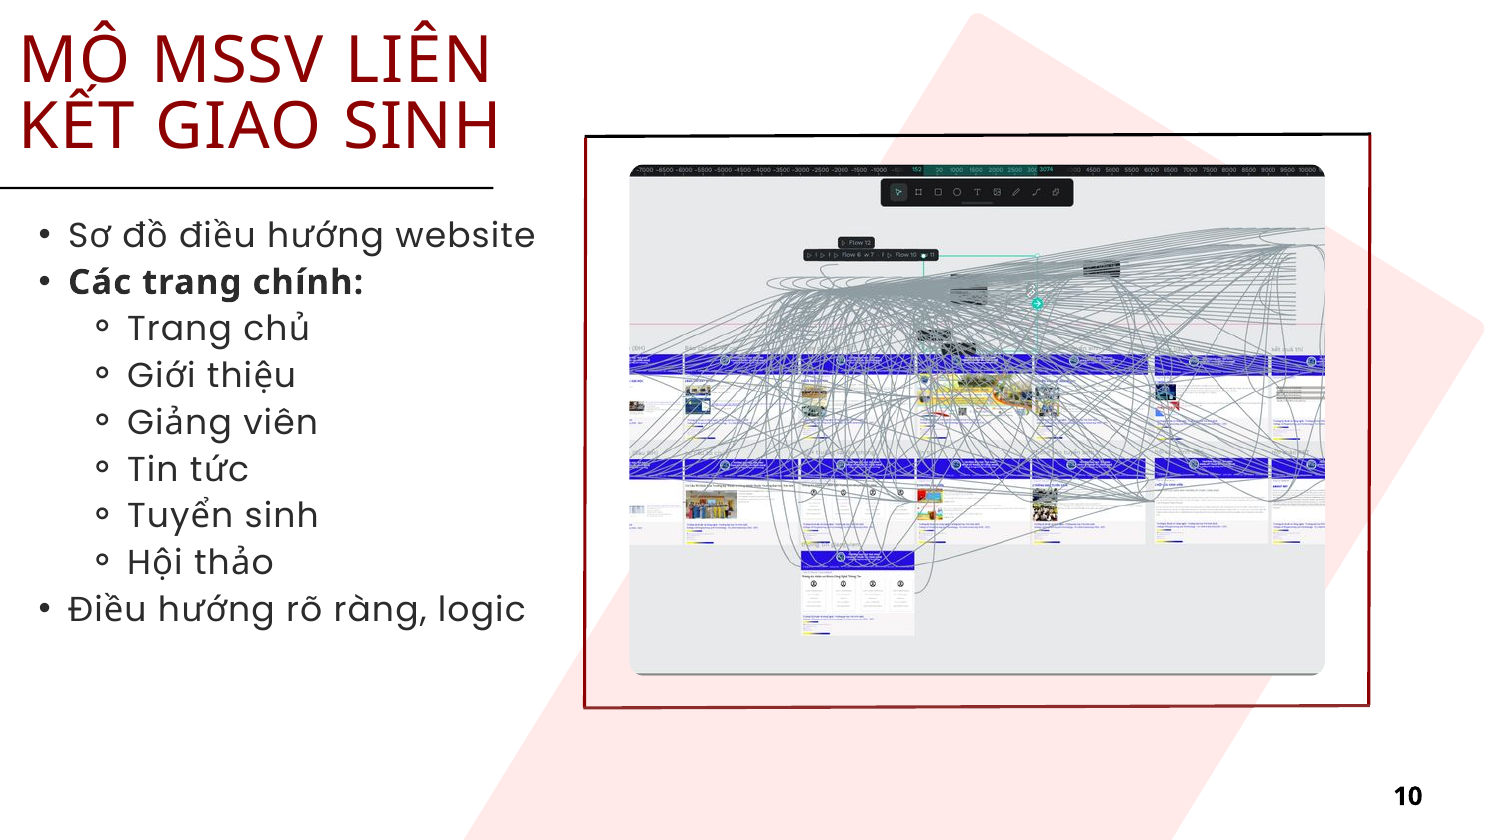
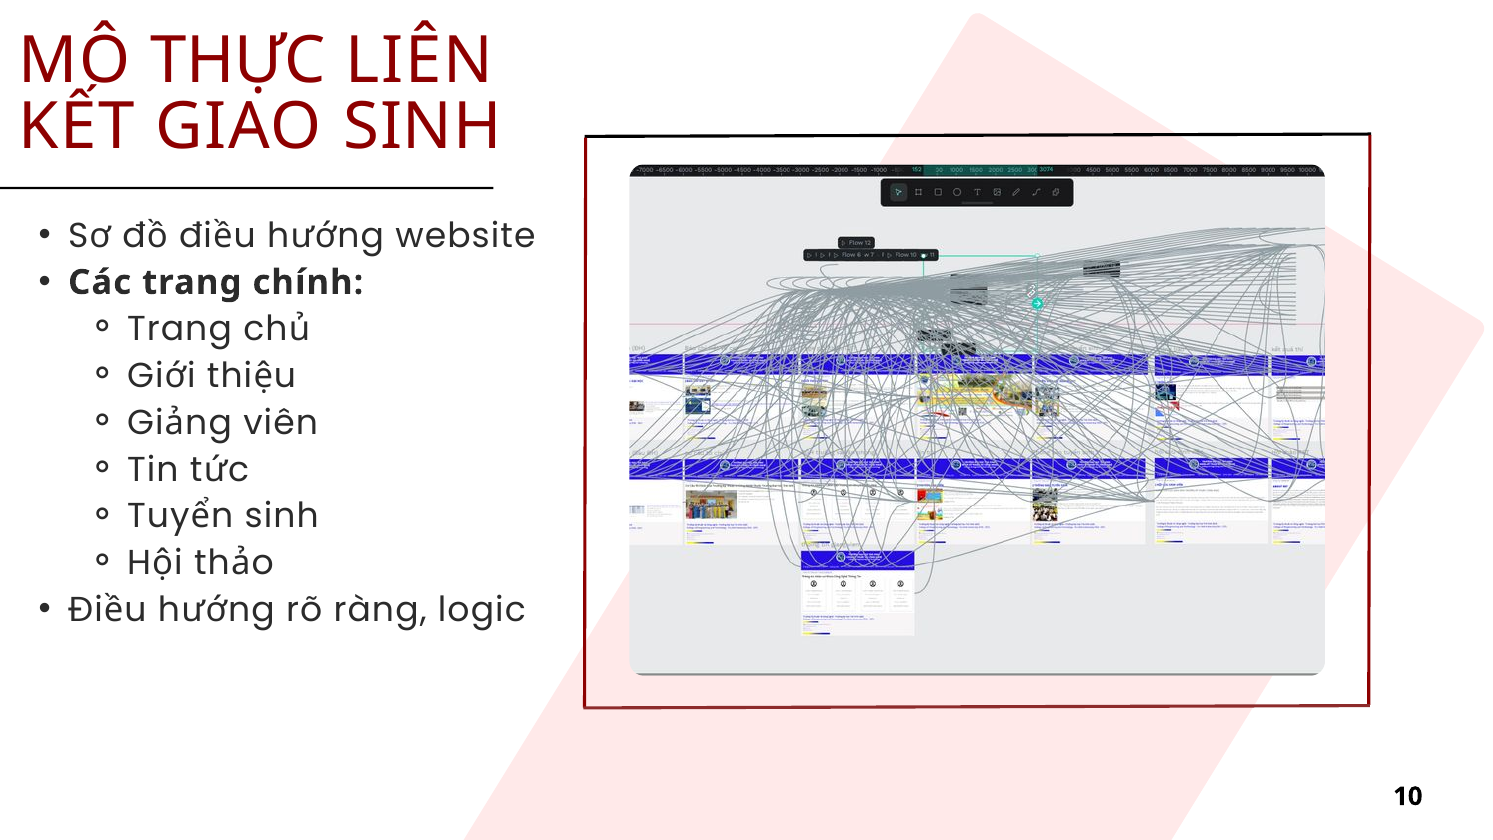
MSSV: MSSV -> THỰC (238, 61)
